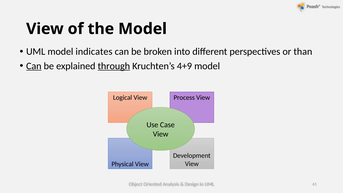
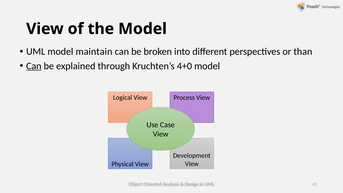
indicates: indicates -> maintain (94, 52)
through underline: present -> none (114, 66)
4+9: 4+9 -> 4+0 (184, 66)
